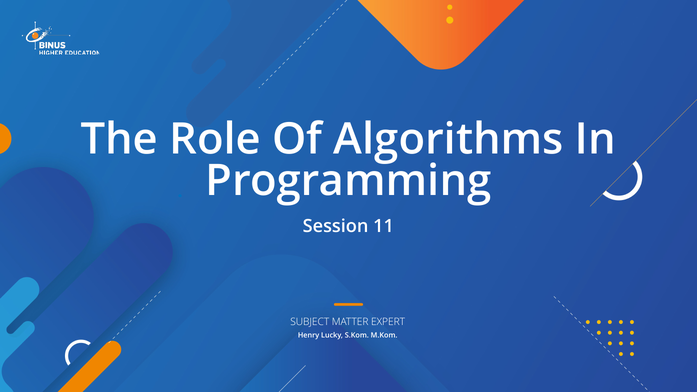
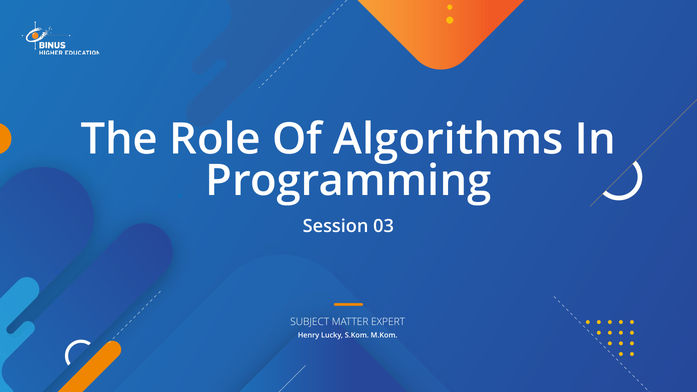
11: 11 -> 03 (384, 226)
